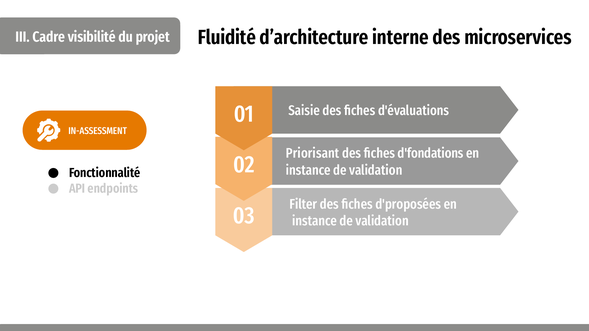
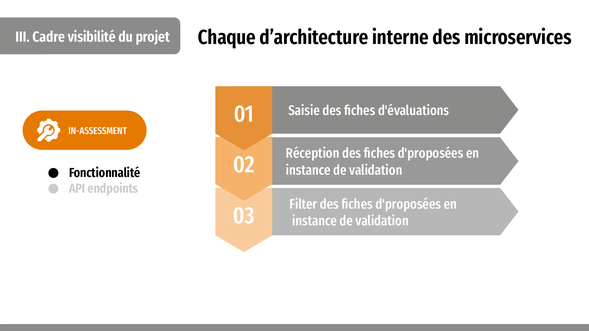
Fluidité: Fluidité -> Chaque (227, 37)
Priorisant: Priorisant -> Réception (313, 154)
d'fondations: d'fondations -> d'proposées (430, 154)
